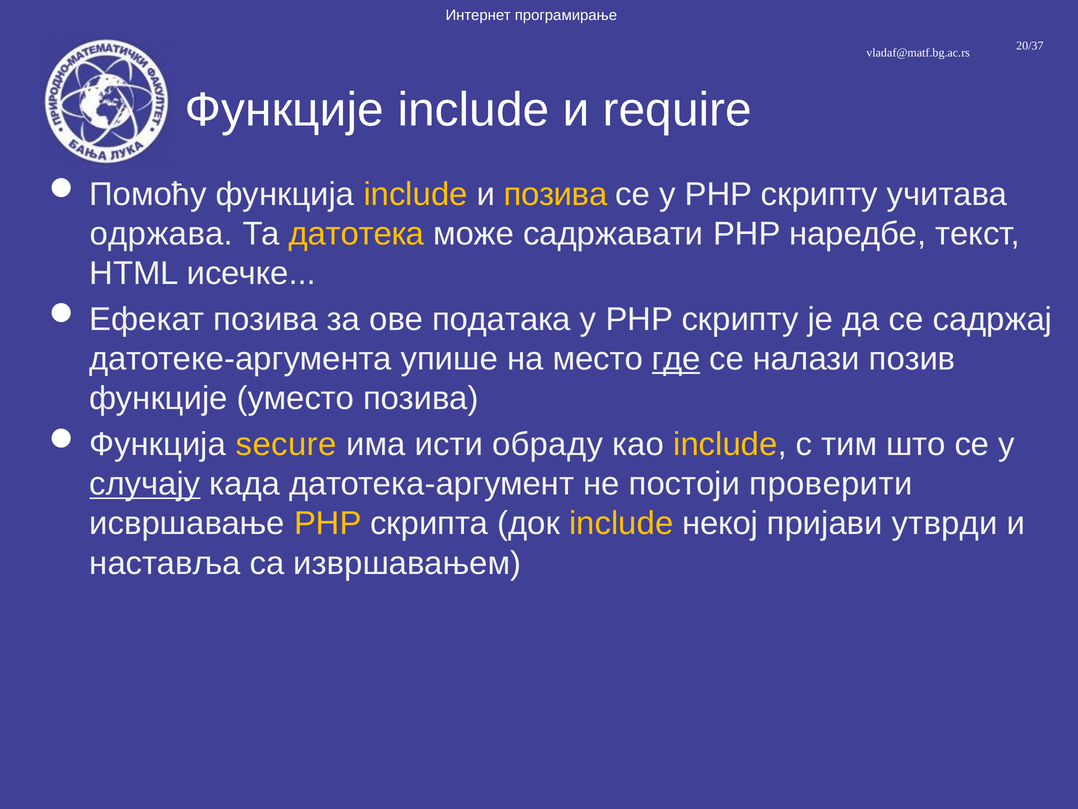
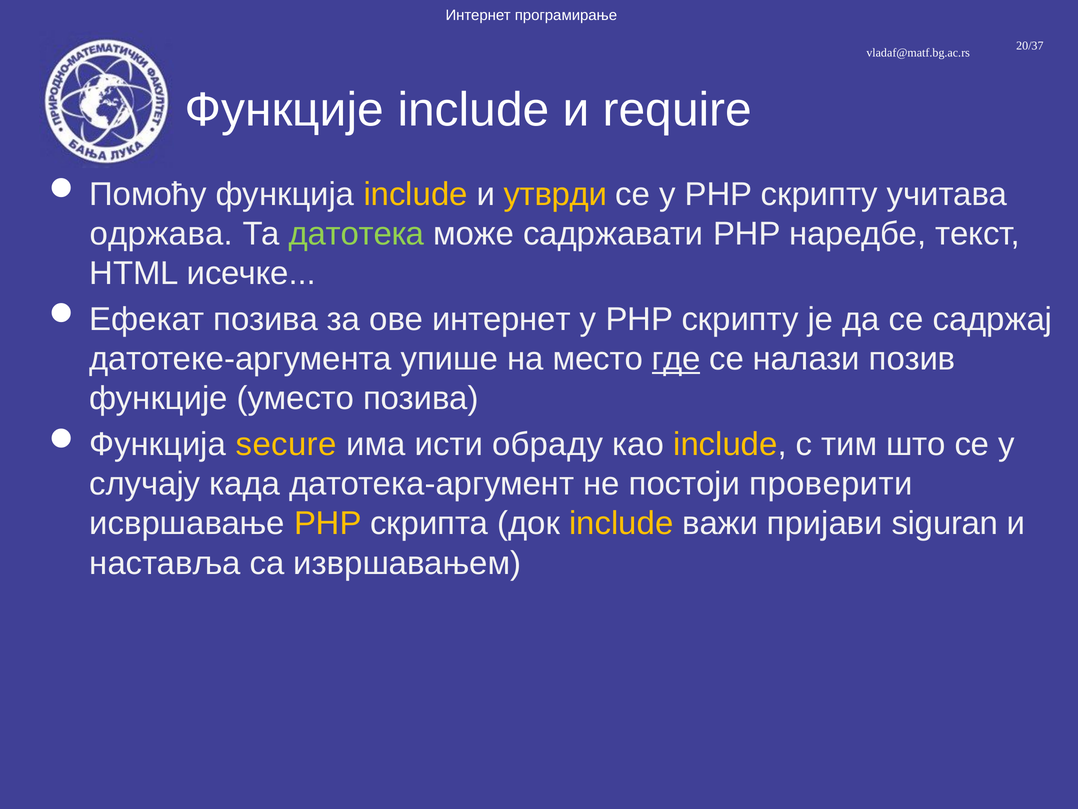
и позива: позива -> утврди (555, 194)
датотека colour: yellow -> light green (357, 234)
ове података: података -> интернет (501, 319)
случају underline: present -> none (145, 484)
некој: некој -> важи (720, 523)
утврди: утврди -> siguran (945, 523)
